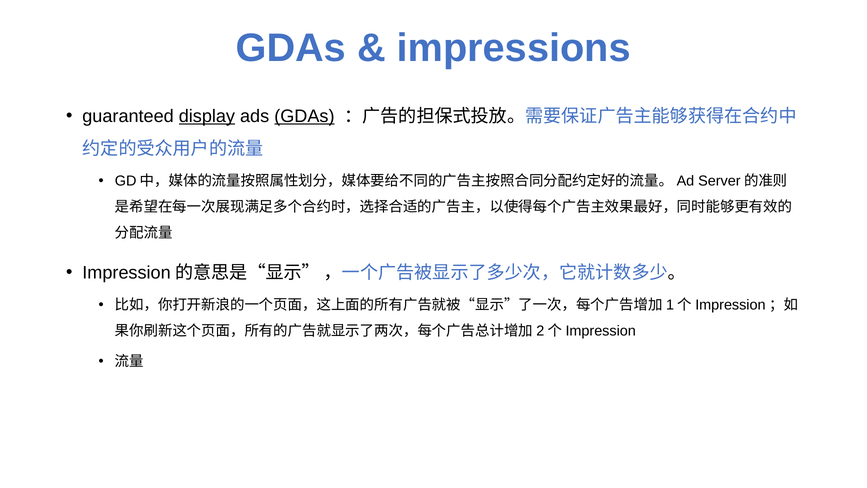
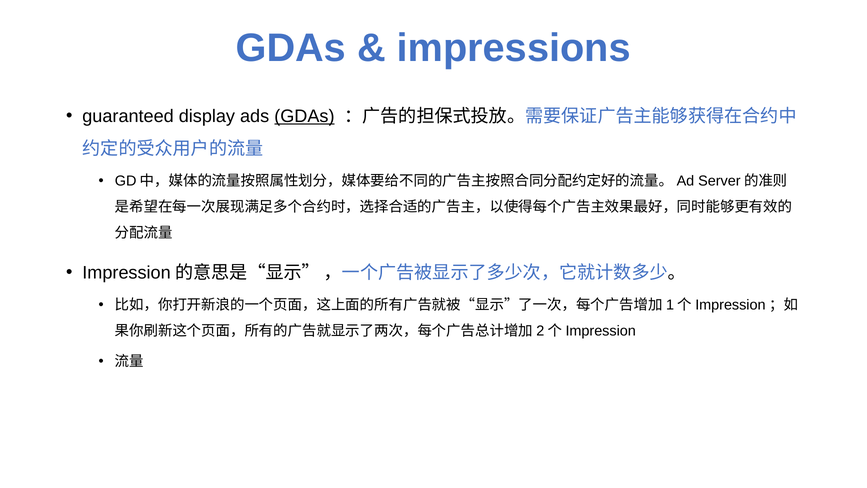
display underline: present -> none (207, 116)
